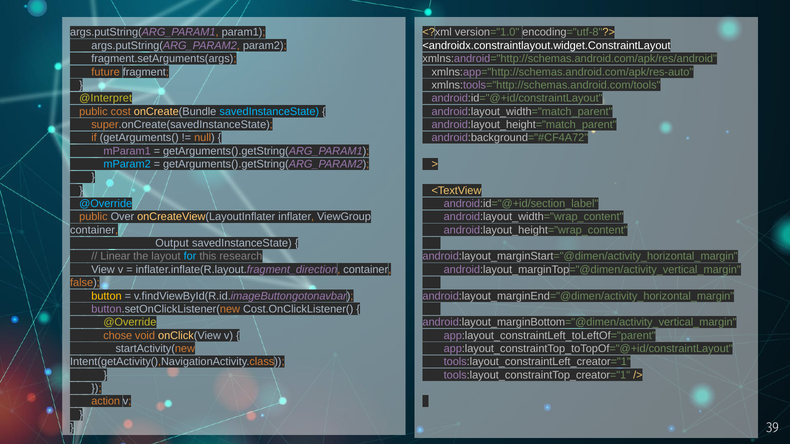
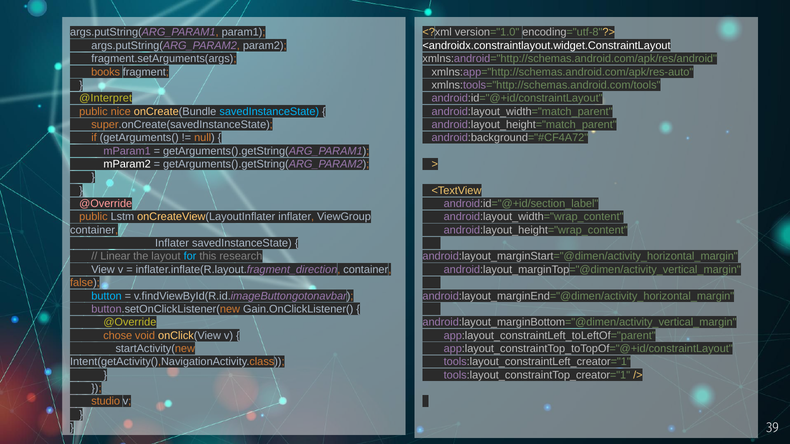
future: future -> books (106, 72)
cost: cost -> nice (121, 112)
mParam2 colour: light blue -> white (127, 164)
@Override colour: light blue -> pink (106, 204)
Over: Over -> Lstm (122, 217)
Output: Output -> Inflater (172, 243)
button colour: yellow -> light blue (107, 296)
Cost.OnClickListener(: Cost.OnClickListener( -> Gain.OnClickListener( (298, 309)
action: action -> studio (106, 402)
